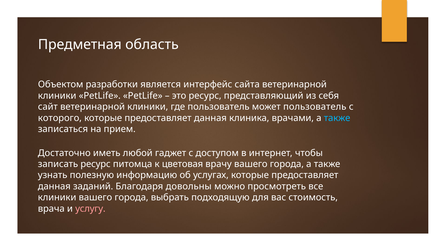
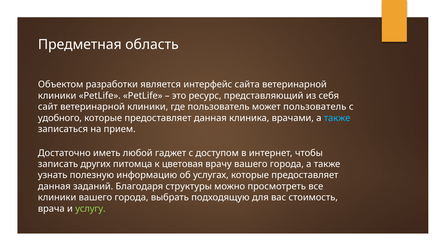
которого: которого -> удобного (60, 118)
записать ресурс: ресурс -> других (96, 164)
довольны: довольны -> структуры (189, 186)
услугу colour: pink -> light green (90, 209)
